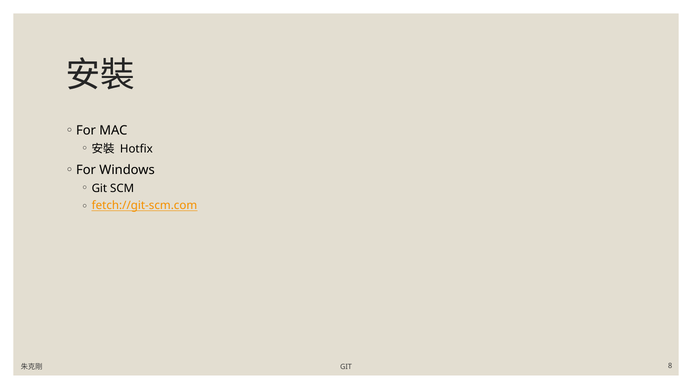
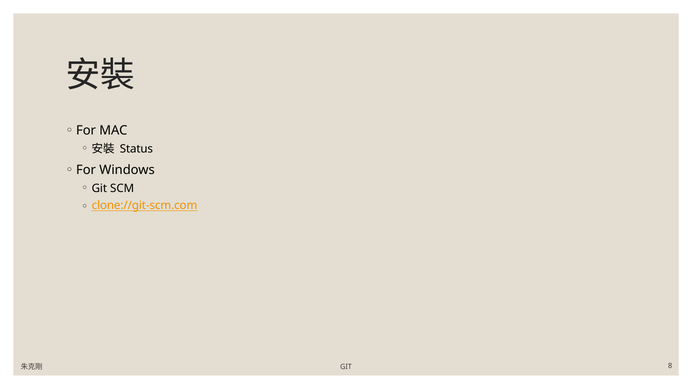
Hotfix: Hotfix -> Status (136, 149)
fetch://git-scm.com: fetch://git-scm.com -> clone://git-scm.com (144, 206)
